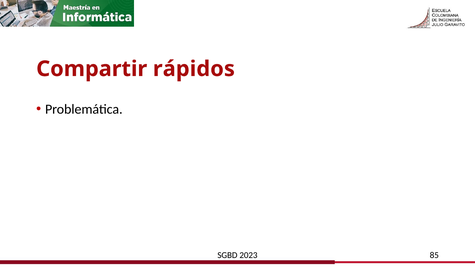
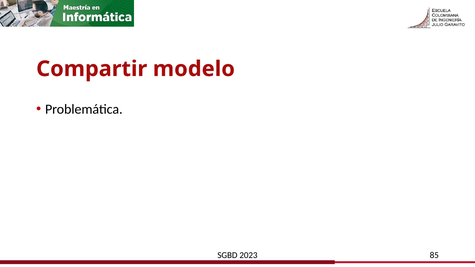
rápidos: rápidos -> modelo (194, 69)
